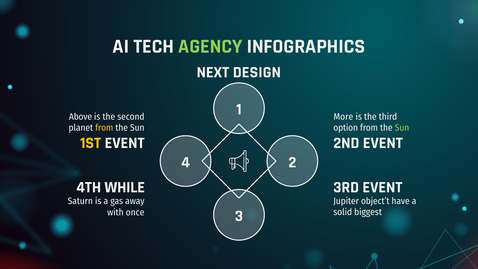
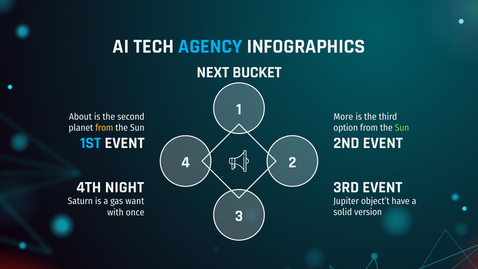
AGENCY colour: light green -> light blue (210, 46)
DESIGN: DESIGN -> BUCKET (257, 72)
Above: Above -> About (80, 117)
1ST colour: yellow -> light blue (91, 143)
WHILE: WHILE -> NIGHT (125, 187)
away: away -> want (135, 201)
biggest: biggest -> version (368, 212)
